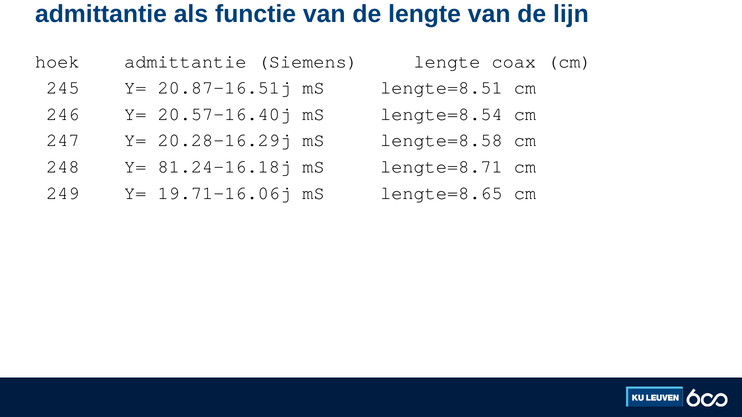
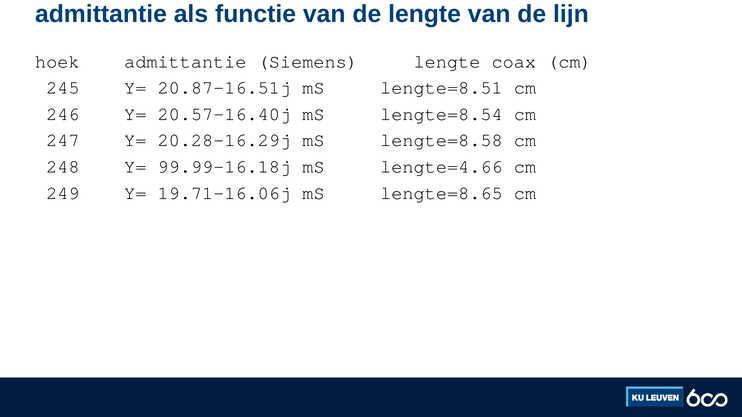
81.24-16.18j: 81.24-16.18j -> 99.99-16.18j (224, 167)
lengte=8.71: lengte=8.71 -> lengte=4.66 (441, 167)
